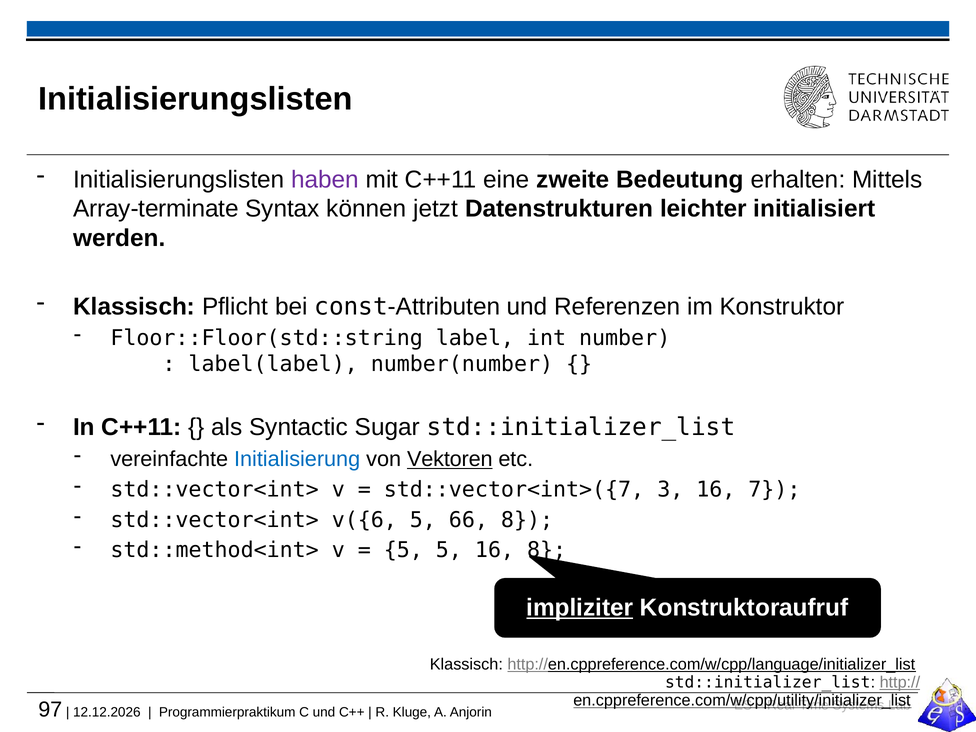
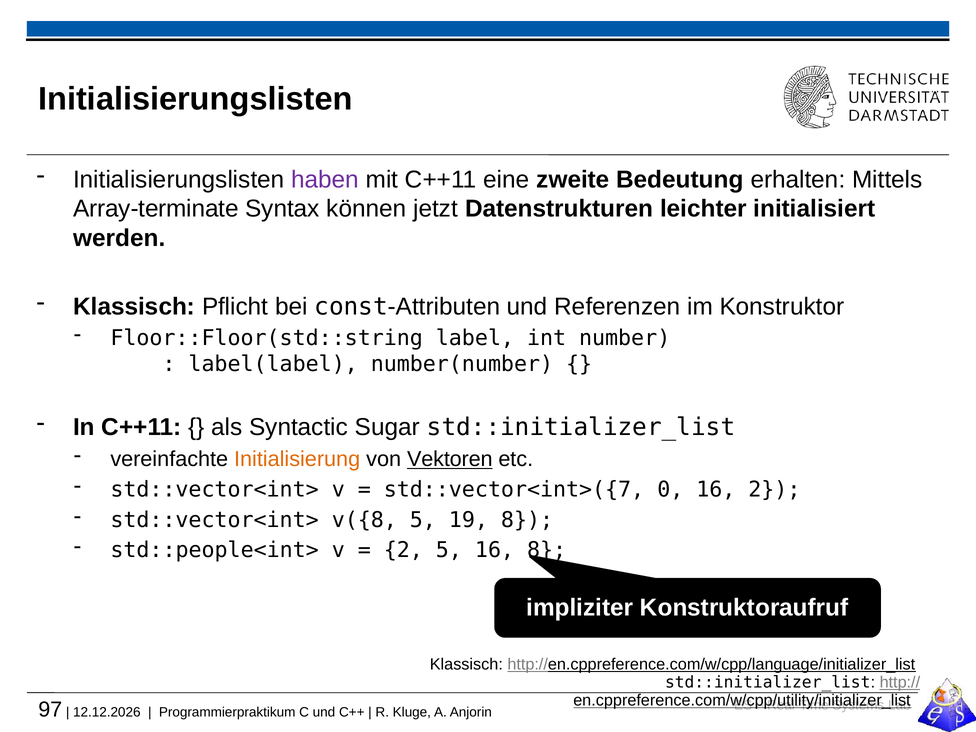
Initialisierung colour: blue -> orange (297, 459)
3: 3 -> 0 (670, 490)
16 7: 7 -> 2 (774, 490)
v({6: v({6 -> v({8 (364, 520)
66: 66 -> 19 (468, 520)
std::method<int>: std::method<int> -> std::people<int> (215, 550)
5: 5 -> 2 (403, 550)
impliziter underline: present -> none (580, 608)
